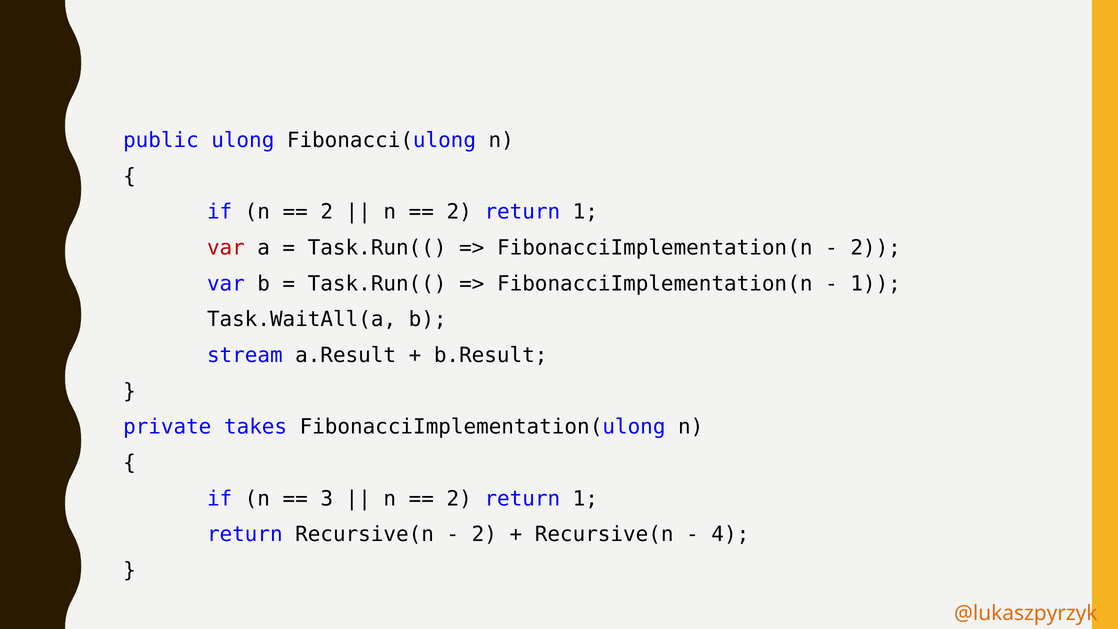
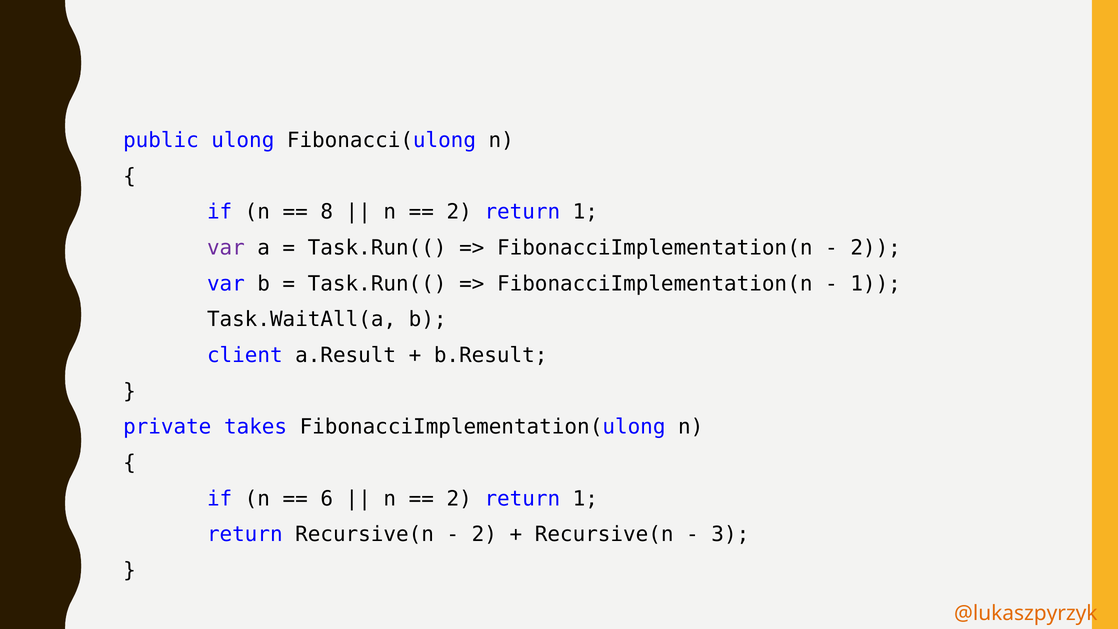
2: 2 -> 8 (327, 212)
var colour: red -> purple (226, 248)
stream: stream -> client (245, 355)
3: 3 -> 6 (327, 498)
4: 4 -> 3 (730, 534)
